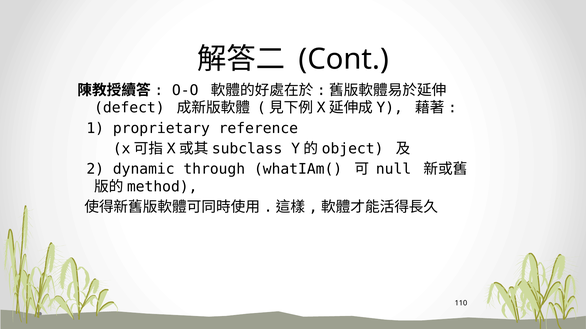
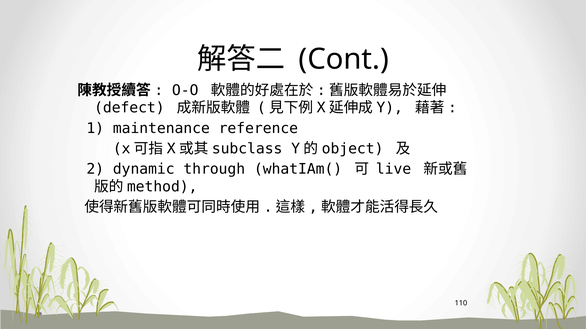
proprietary: proprietary -> maintenance (161, 128)
null: null -> live (394, 169)
